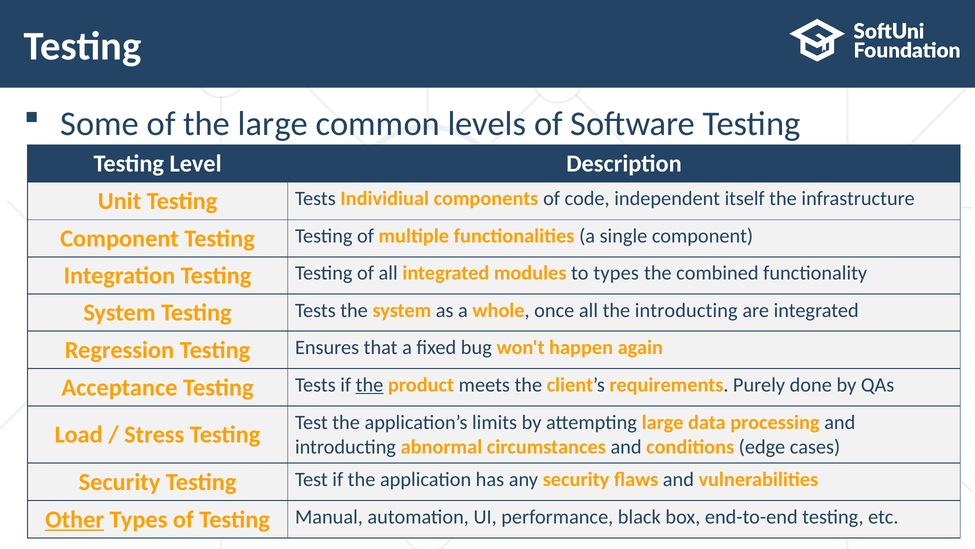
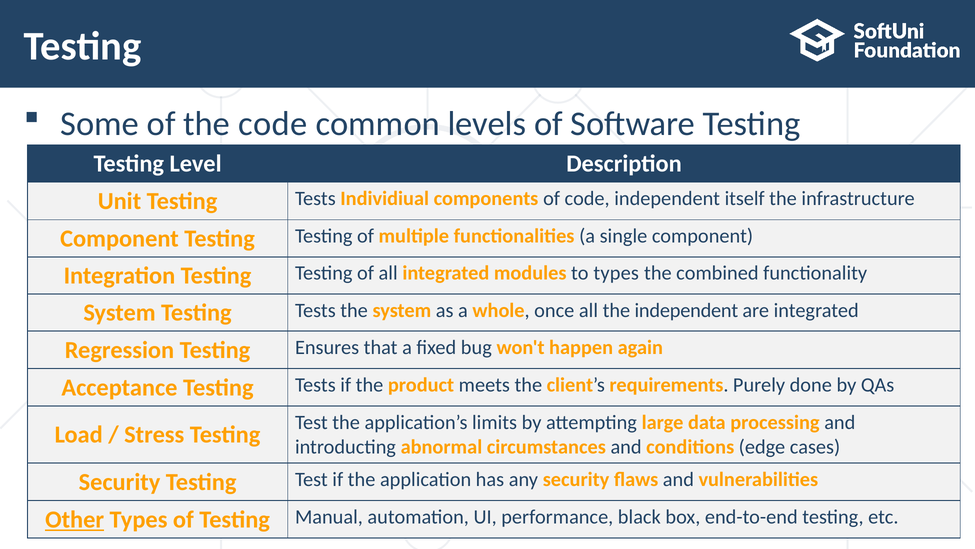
the large: large -> code (273, 124)
the introducting: introducting -> independent (686, 310)
the underline: present -> none (370, 384)
